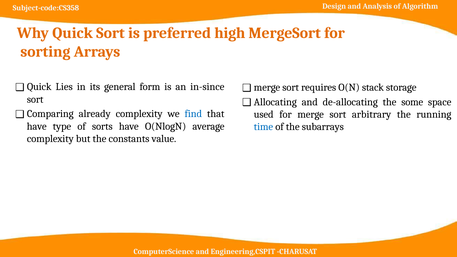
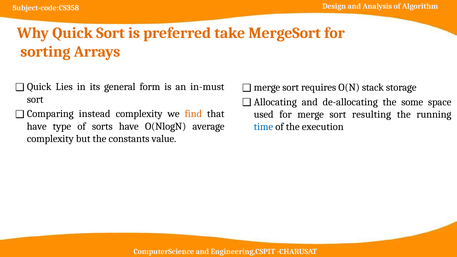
high: high -> take (230, 33)
in-since: in-since -> in-must (207, 87)
already: already -> instead (95, 114)
find colour: blue -> orange (193, 114)
arbitrary: arbitrary -> resulting (372, 114)
subarrays: subarrays -> execution (323, 127)
